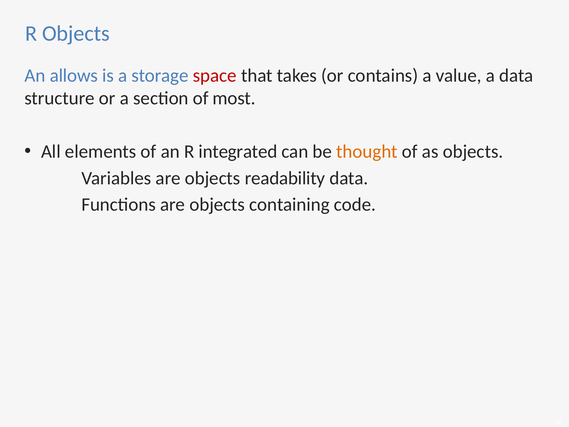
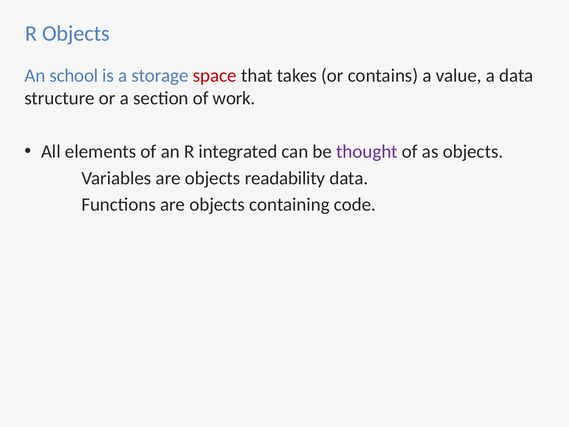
allows: allows -> school (74, 76)
most: most -> work (234, 98)
thought colour: orange -> purple (367, 151)
